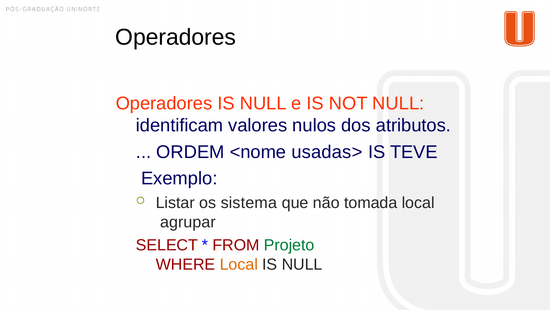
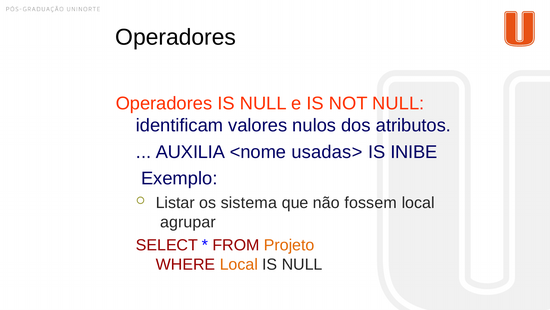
ORDEM: ORDEM -> AUXILIA (190, 152)
TEVE: TEVE -> INIBE (414, 152)
tomada: tomada -> fossem (371, 203)
Projeto colour: green -> orange (289, 245)
